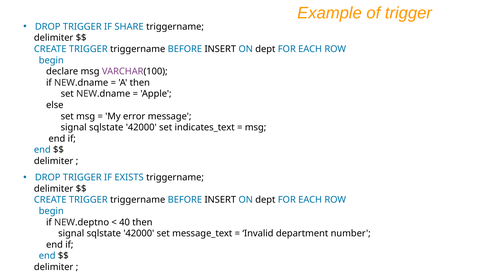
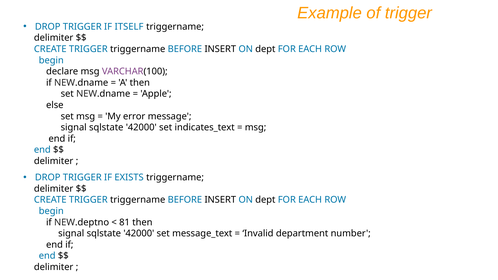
SHARE: SHARE -> ITSELF (129, 27)
40: 40 -> 81 (125, 222)
